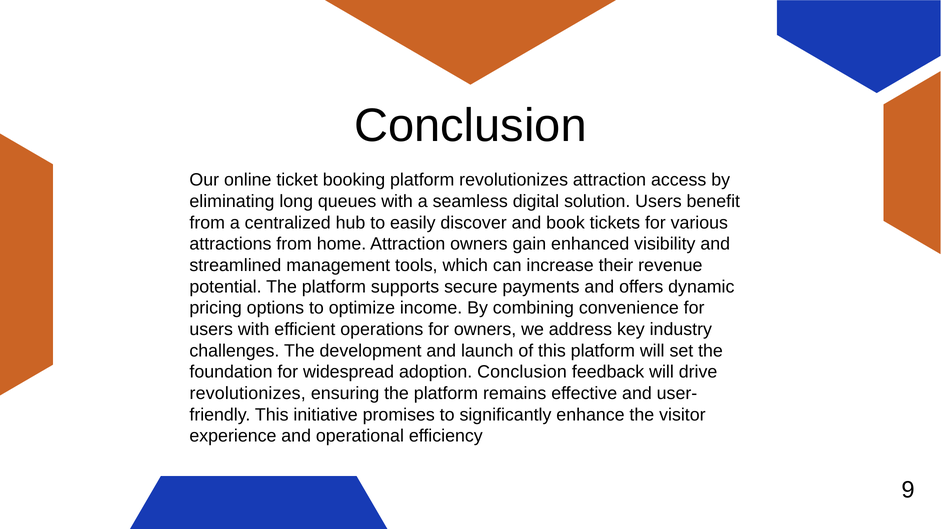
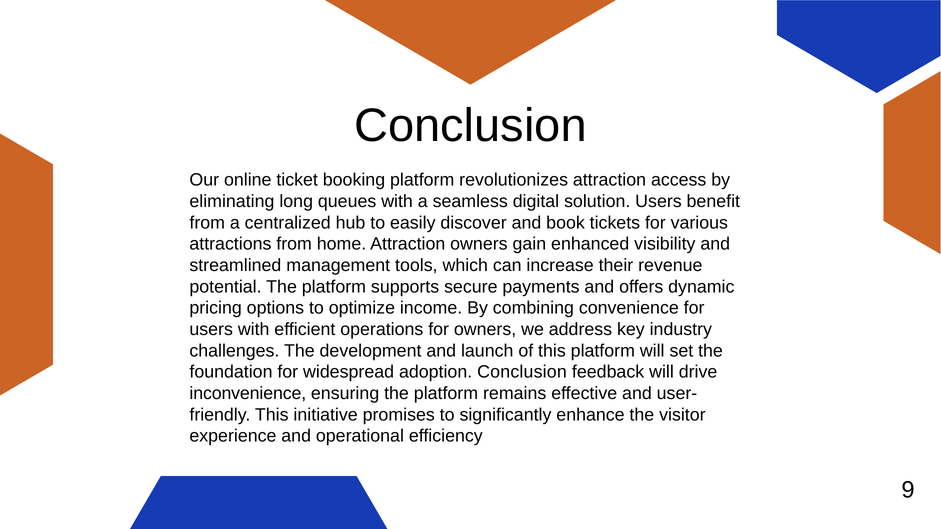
revolutionizes: revolutionizes -> inconvenience (248, 394)
